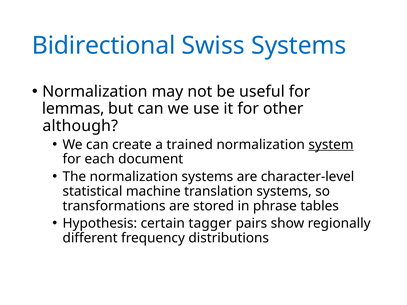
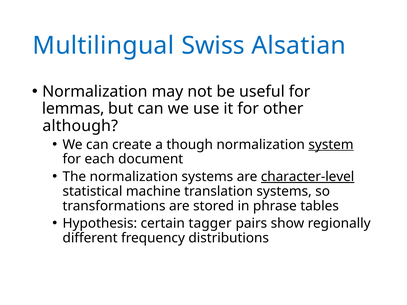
Bidirectional: Bidirectional -> Multilingual (103, 46)
Swiss Systems: Systems -> Alsatian (299, 46)
trained: trained -> though (190, 145)
character-level underline: none -> present (308, 177)
